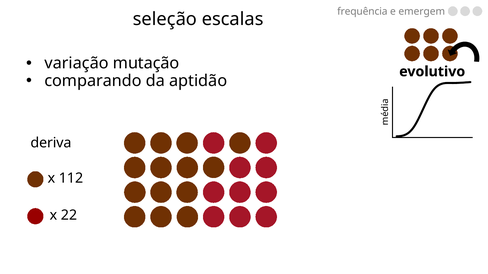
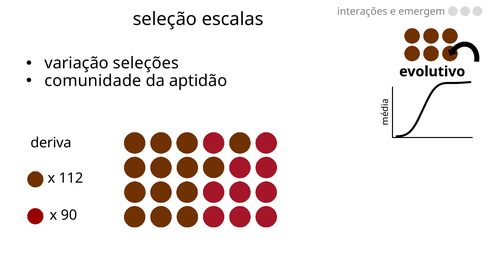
frequência: frequência -> interações (362, 11)
mutação: mutação -> seleções (146, 63)
comparando: comparando -> comunidade (93, 81)
22: 22 -> 90 (69, 216)
